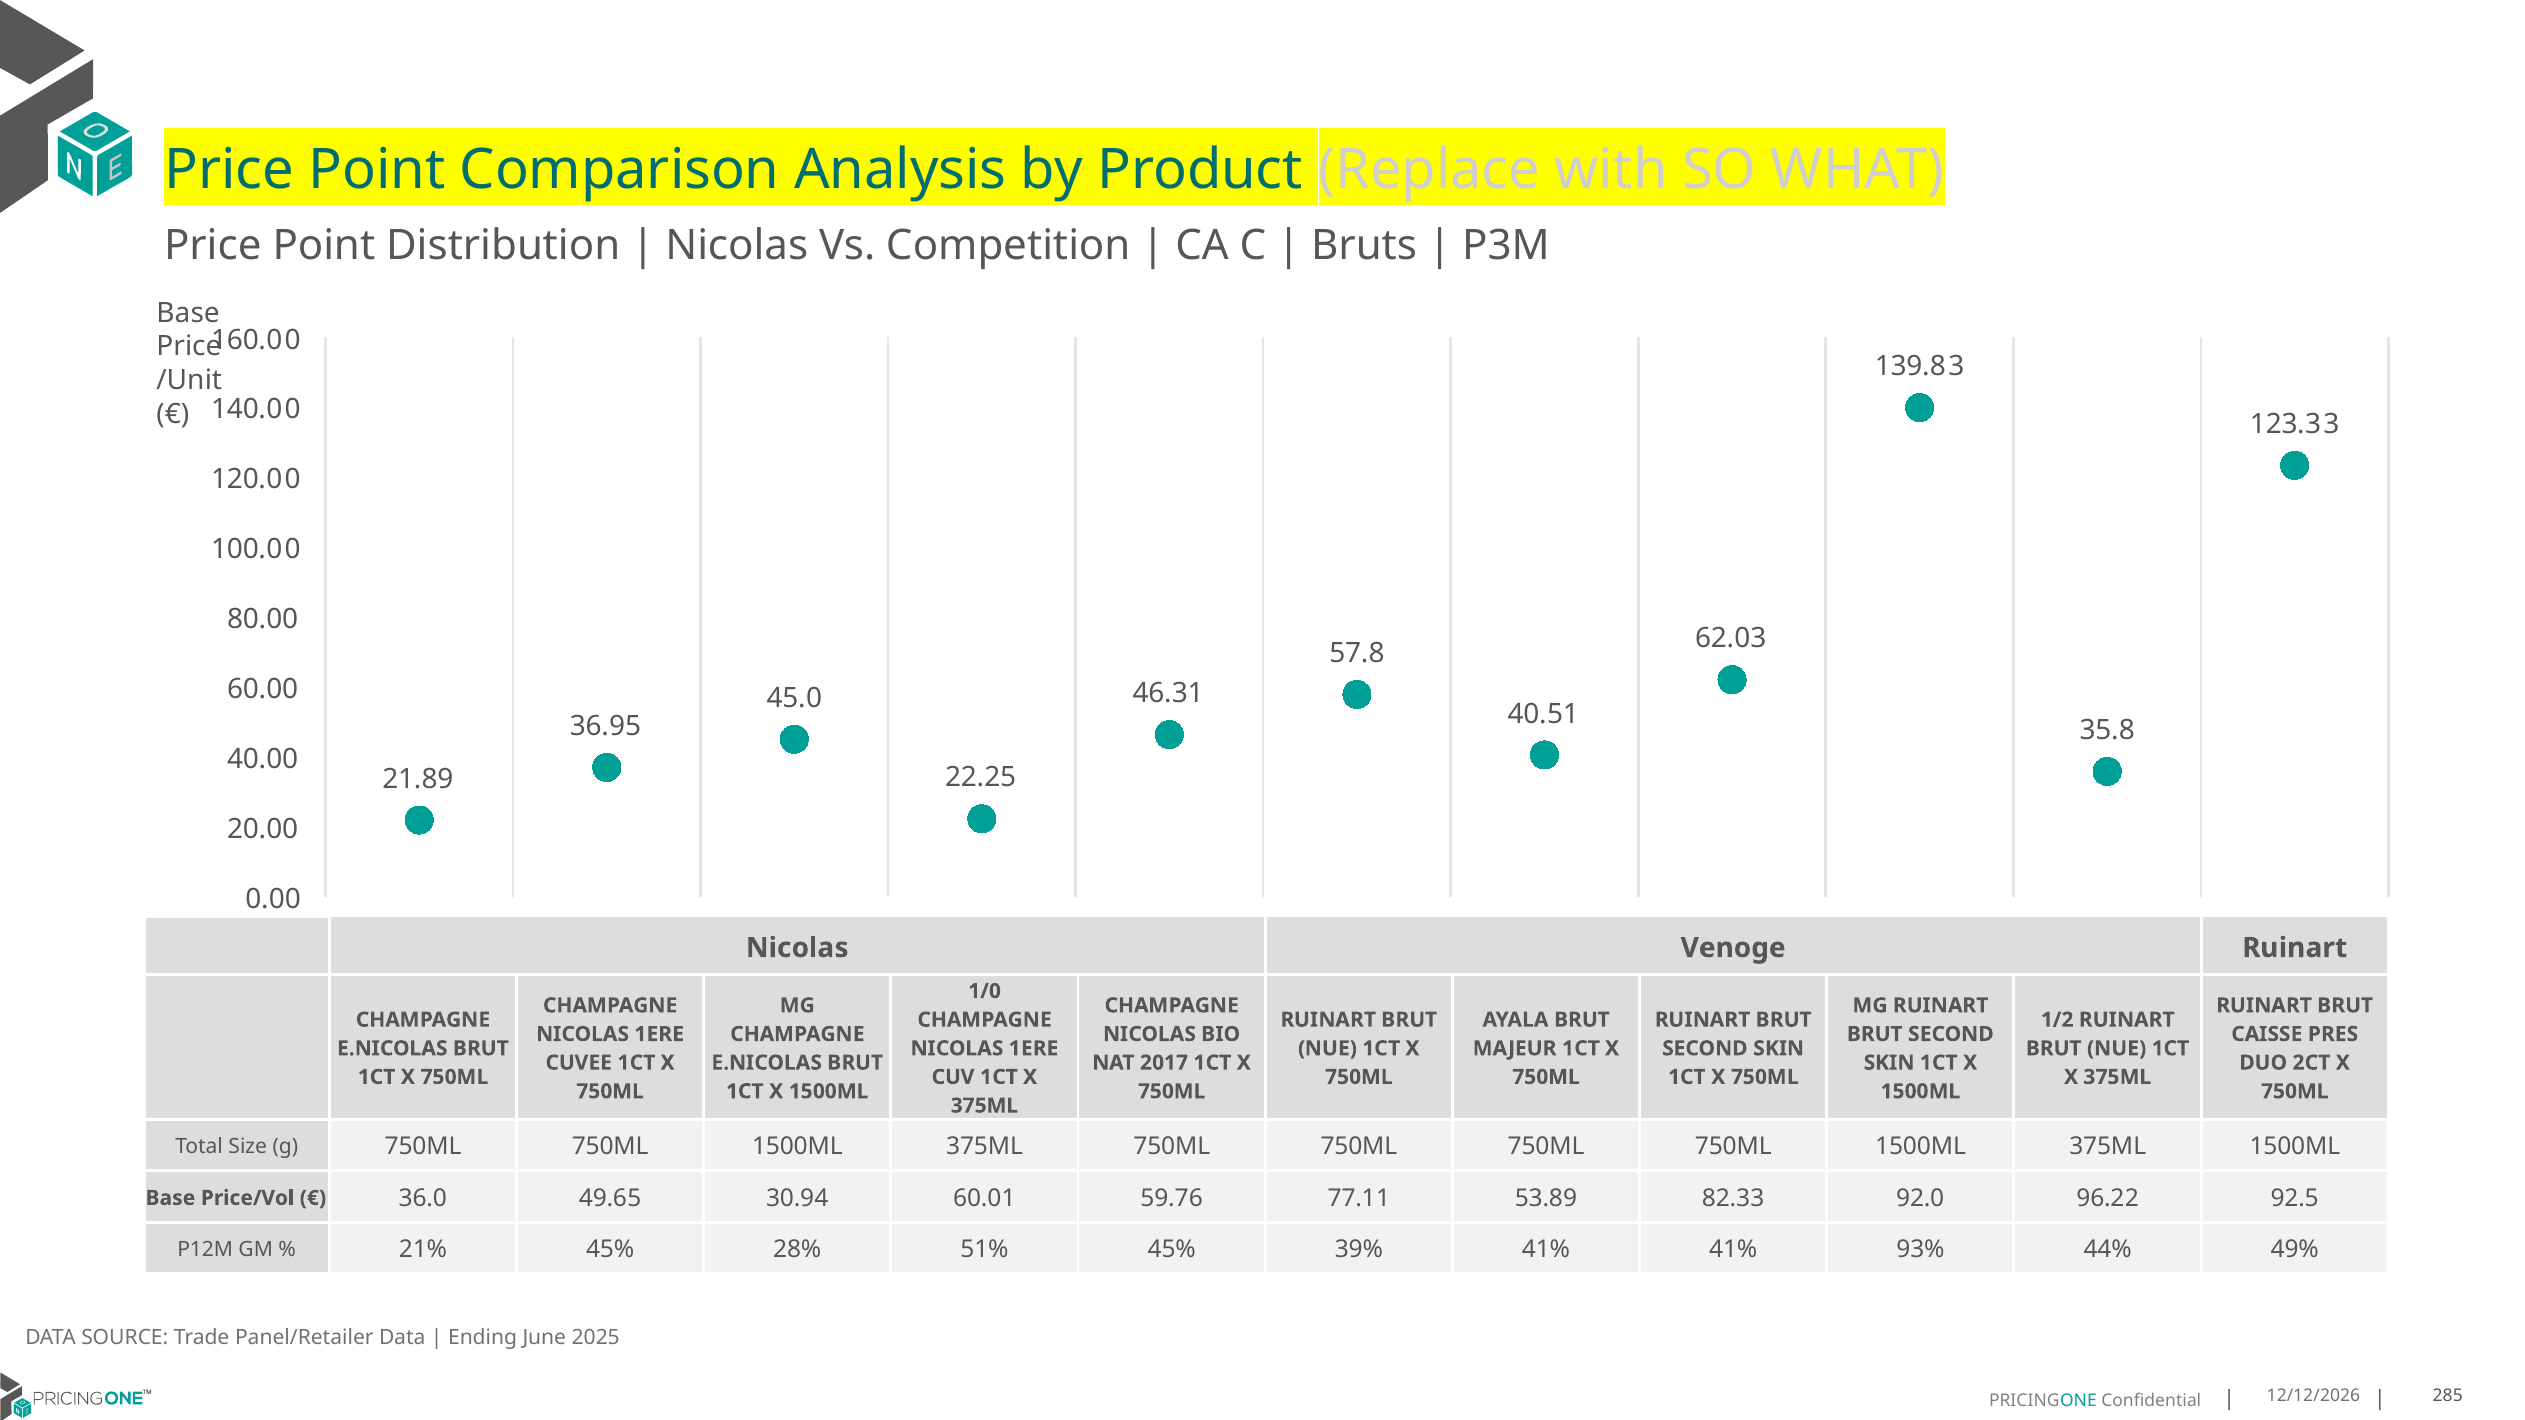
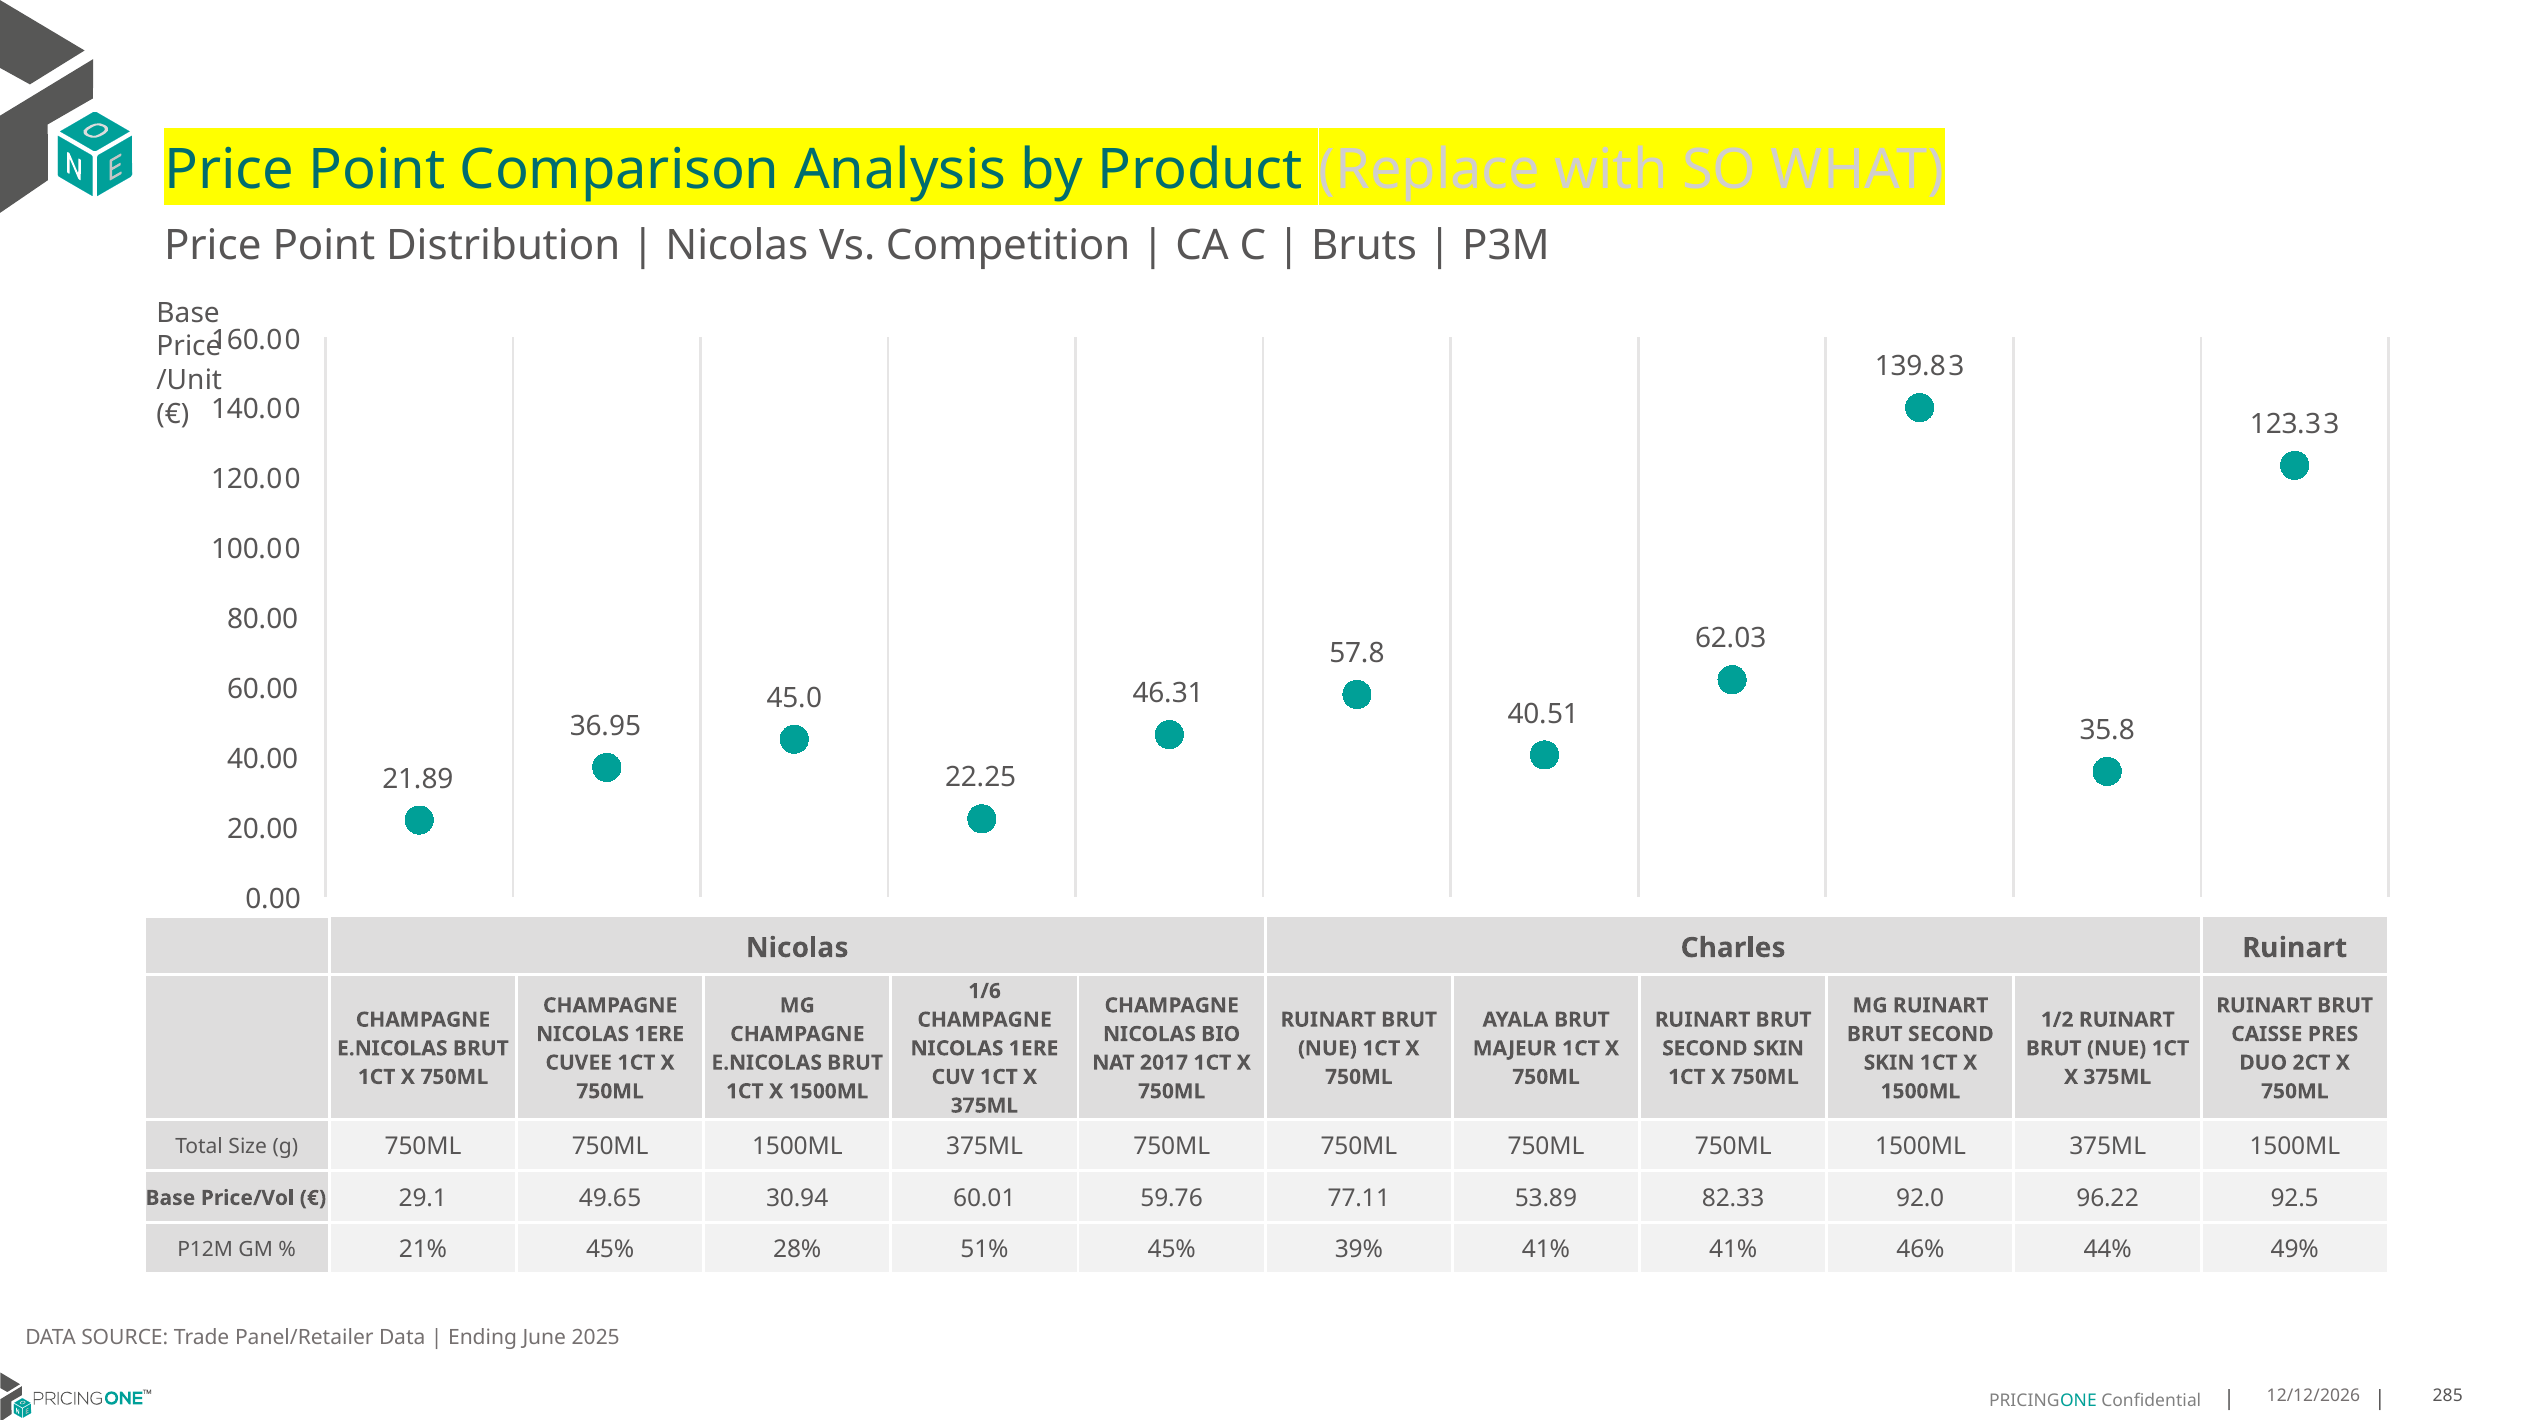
Venoge: Venoge -> Charles (1733, 948)
1/0: 1/0 -> 1/6 (985, 991)
36.0: 36.0 -> 29.1 (423, 1199)
93%: 93% -> 46% (1920, 1250)
